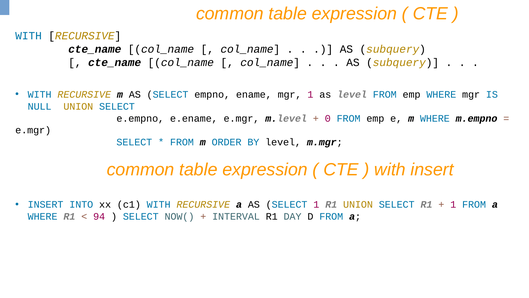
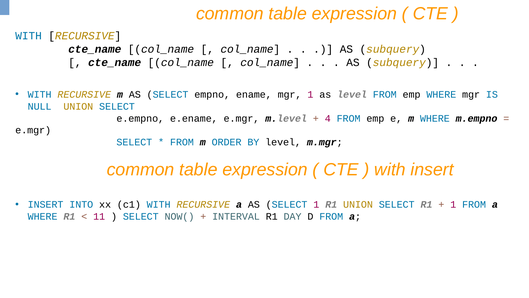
0: 0 -> 4 (328, 118)
94: 94 -> 11 (99, 216)
